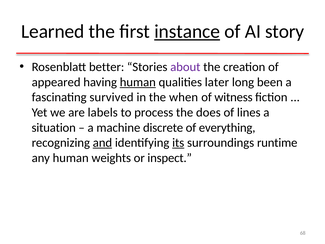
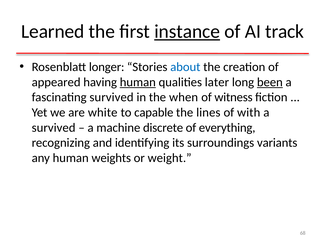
story: story -> track (285, 31)
better: better -> longer (107, 67)
about colour: purple -> blue (185, 67)
been underline: none -> present (270, 82)
labels: labels -> white (103, 112)
process: process -> capable (154, 112)
does: does -> lines (208, 112)
lines: lines -> with (249, 112)
situation: situation -> survived (54, 127)
and underline: present -> none (102, 143)
its underline: present -> none (178, 143)
runtime: runtime -> variants (277, 143)
inspect: inspect -> weight (170, 158)
